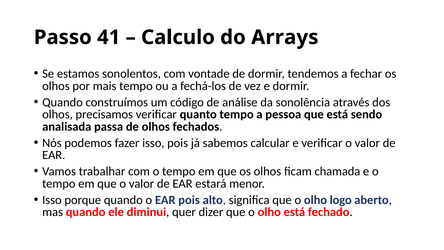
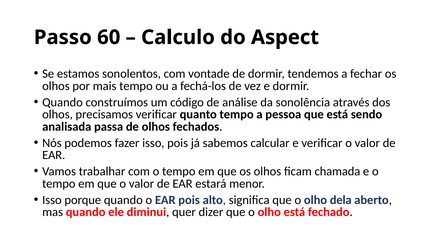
41: 41 -> 60 (109, 37)
Arrays: Arrays -> Aspect (285, 37)
logo: logo -> dela (341, 200)
